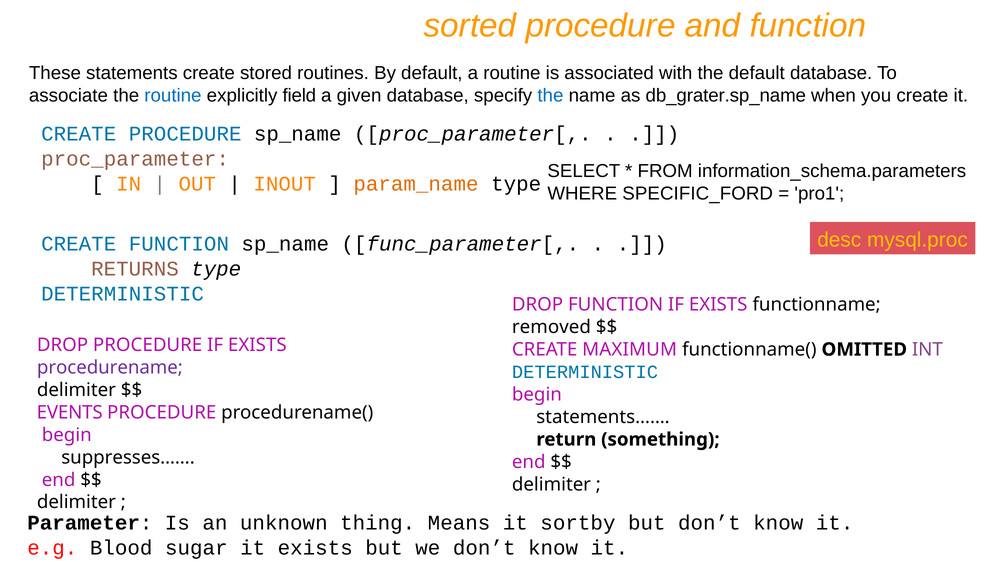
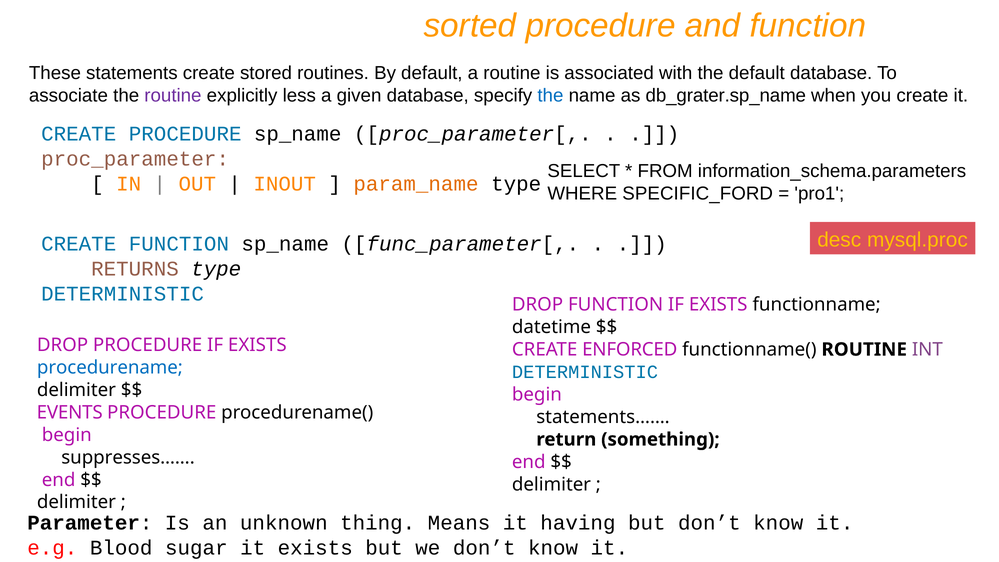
routine colour: blue -> purple (173, 95)
field: field -> less (299, 95)
removed: removed -> datetime (551, 327)
MAXIMUM: MAXIMUM -> ENFORCED (630, 349)
functionname( OMITTED: OMITTED -> ROUTINE (864, 349)
procedurename colour: purple -> blue (110, 367)
sortby: sortby -> having (578, 523)
